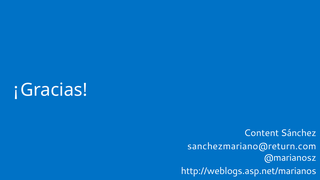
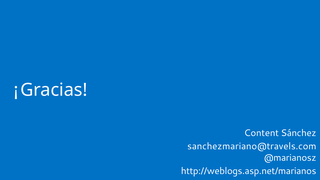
sanchezmariano@return.com: sanchezmariano@return.com -> sanchezmariano@travels.com (252, 146)
